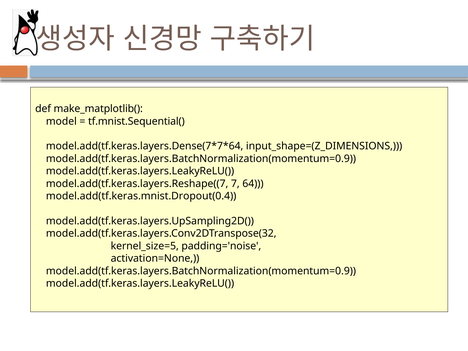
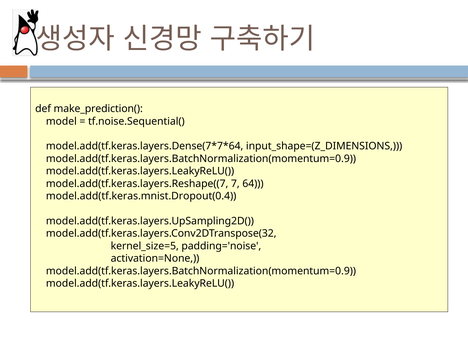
make_matplotlib(: make_matplotlib( -> make_prediction( (98, 109)
tf.mnist.Sequential(: tf.mnist.Sequential( -> tf.noise.Sequential( (136, 121)
